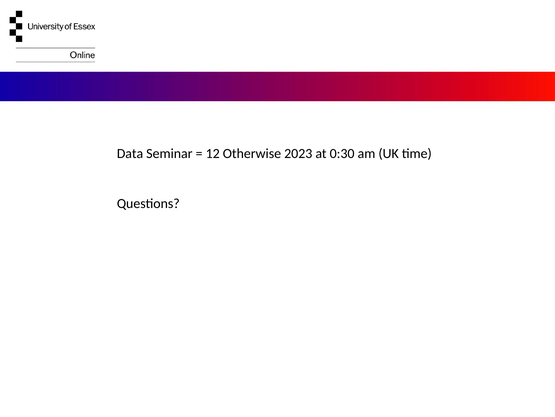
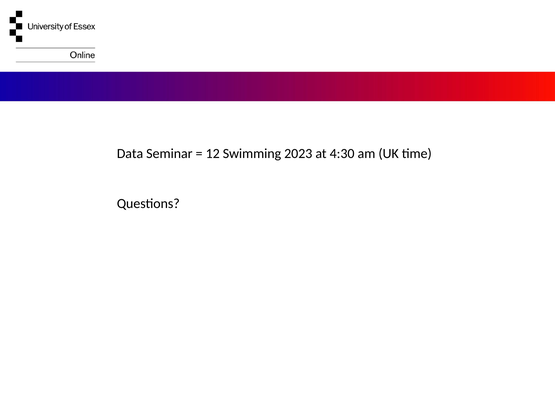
Otherwise: Otherwise -> Swimming (252, 153)
0:30: 0:30 -> 4:30 (342, 153)
